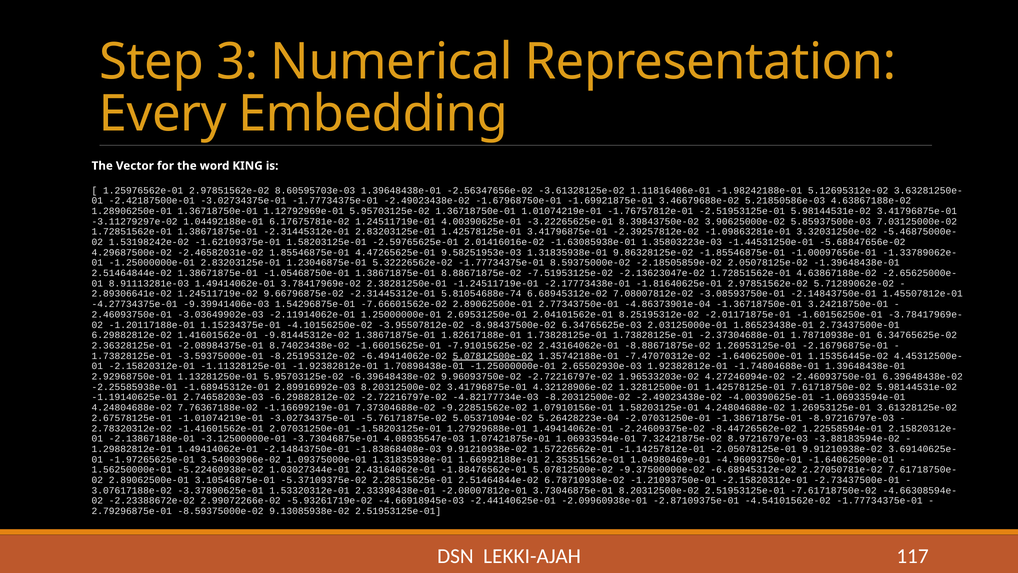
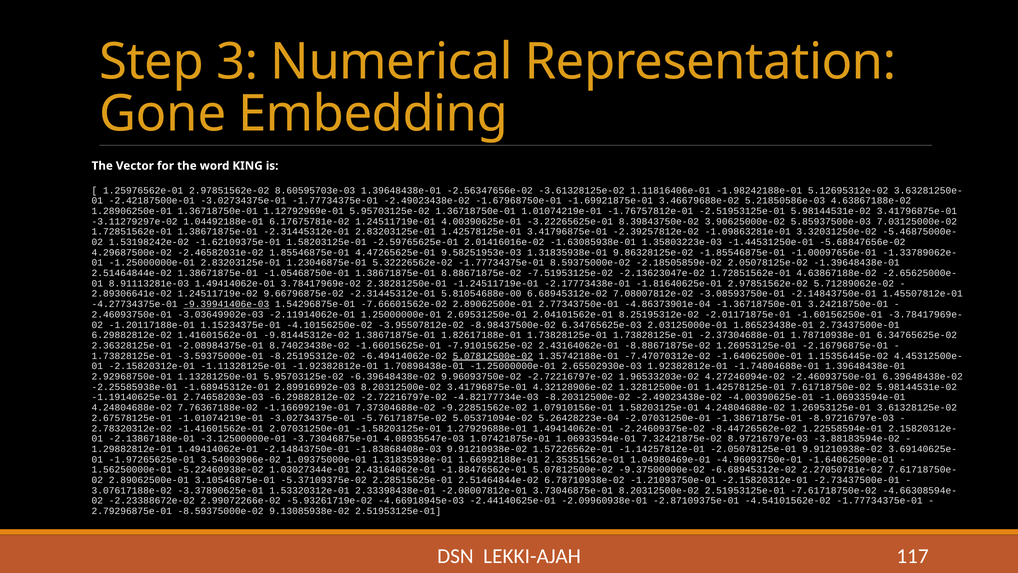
Every: Every -> Gone (163, 114)
5.81054688e-74: 5.81054688e-74 -> 5.81054688e-00 (481, 294)
-9.39941406e-03 underline: none -> present (226, 304)
